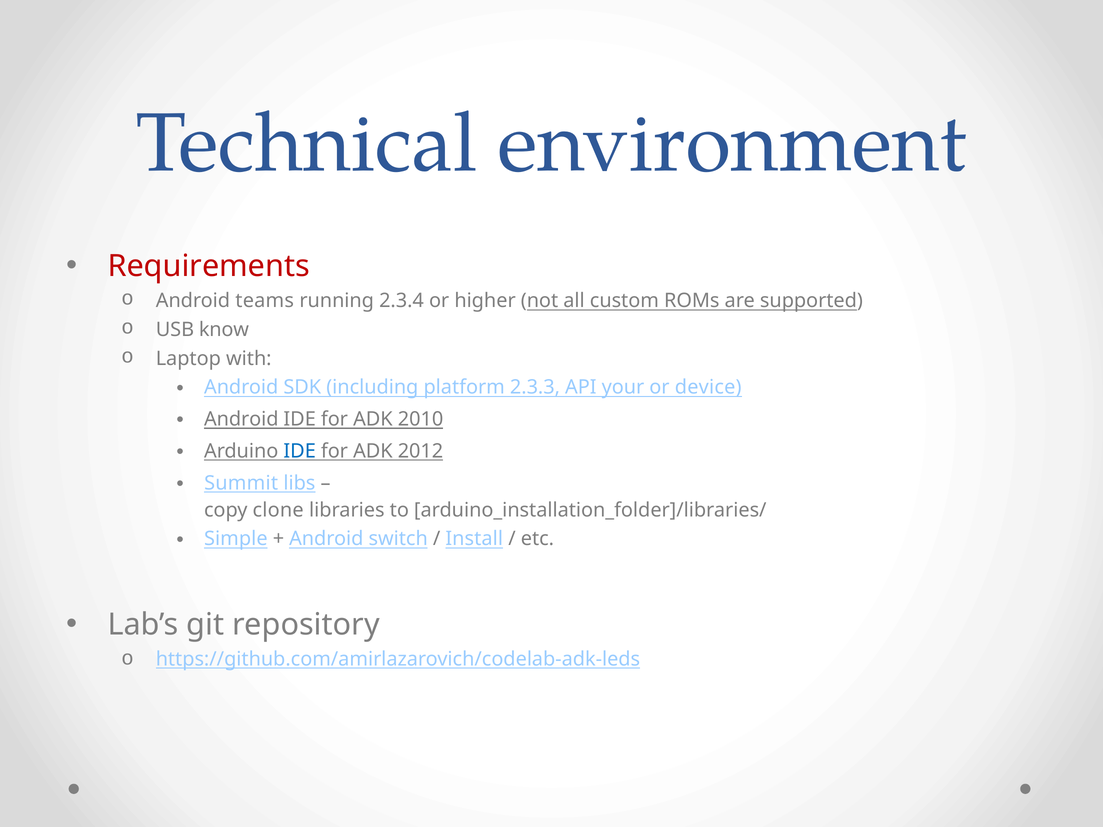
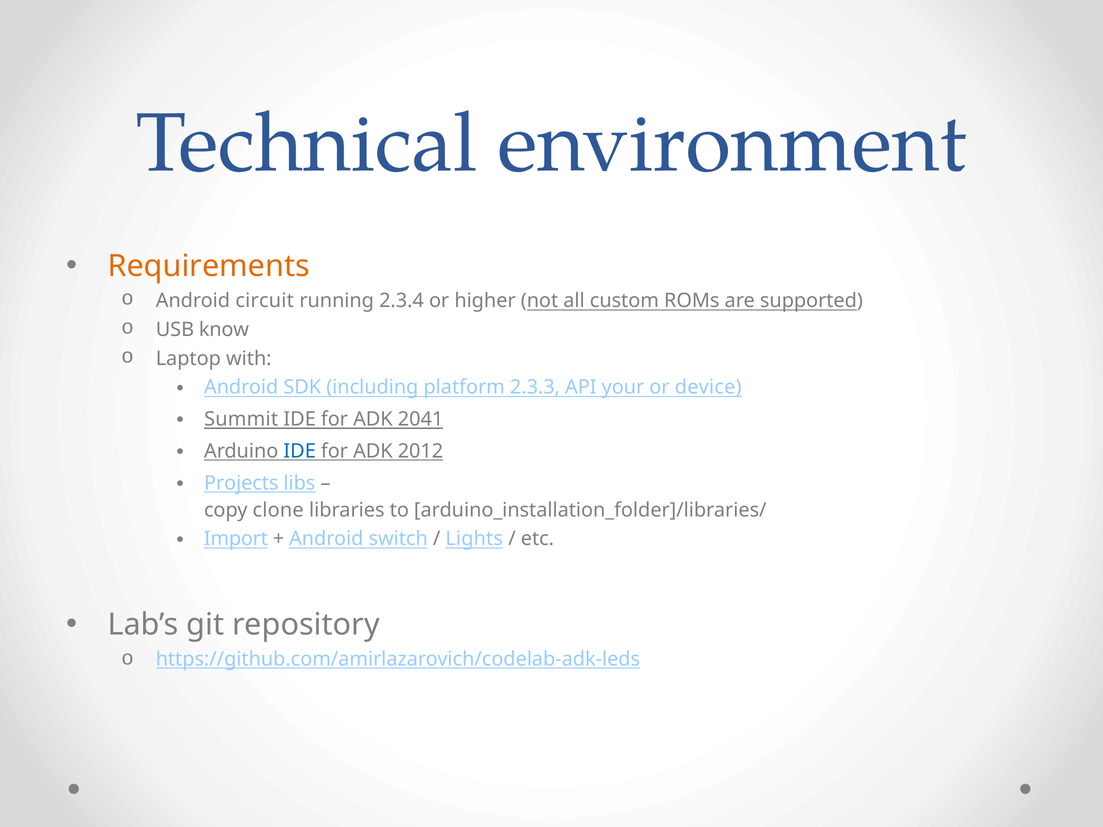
Requirements colour: red -> orange (209, 266)
teams: teams -> circuit (265, 301)
Android: Android -> Summit (241, 419)
2010: 2010 -> 2041 (421, 419)
Summit: Summit -> Projects (241, 483)
Simple: Simple -> Import (236, 539)
Install: Install -> Lights (474, 539)
